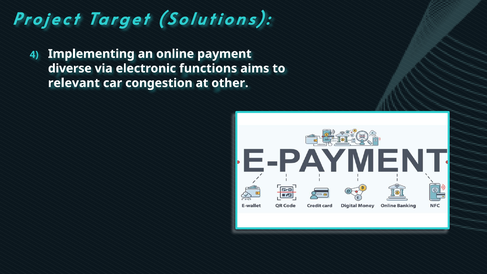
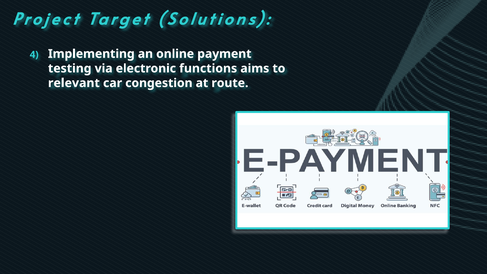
diverse: diverse -> testing (70, 68)
other: other -> route (230, 83)
